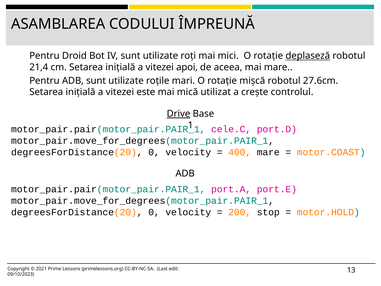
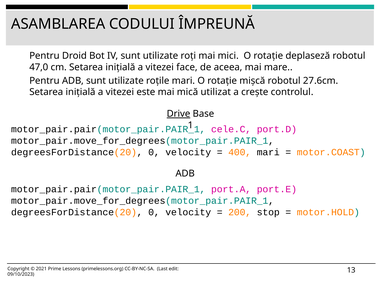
deplaseză underline: present -> none (308, 56)
21,4: 21,4 -> 47,0 (39, 67)
apoi: apoi -> face (187, 67)
400 mare: mare -> mari (268, 152)
